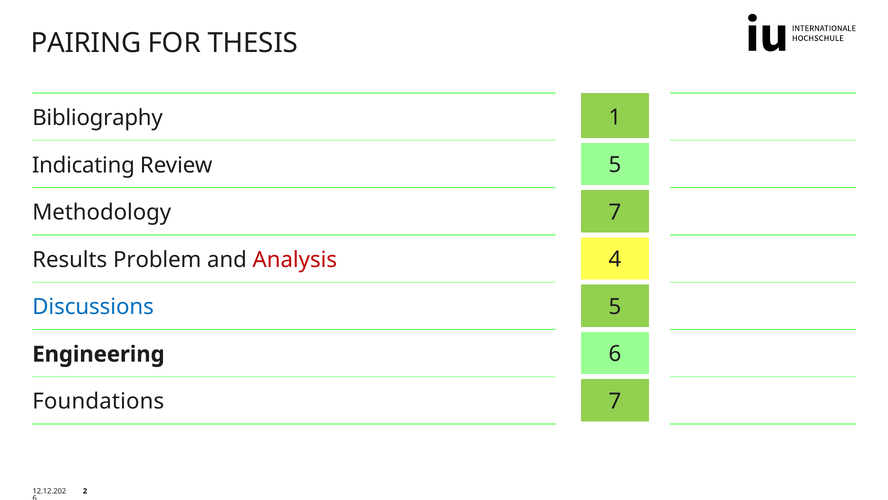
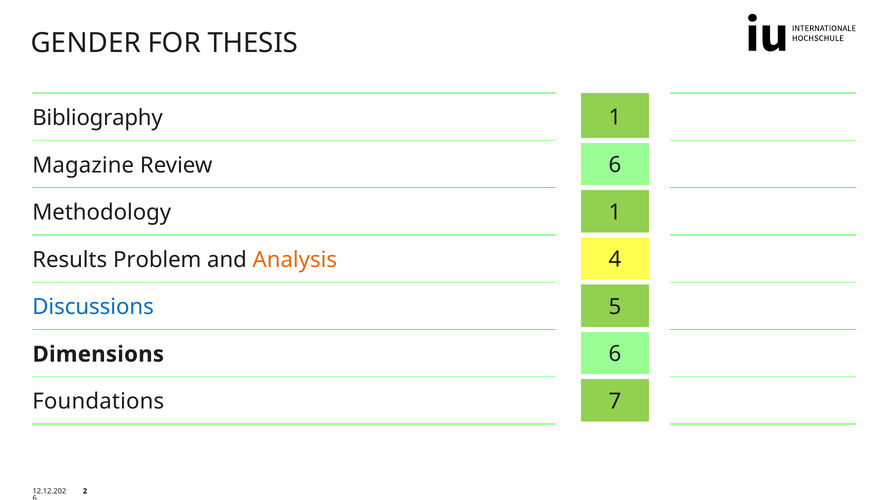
PAIRING: PAIRING -> GENDER (86, 43)
Indicating: Indicating -> Magazine (83, 165)
Review 5: 5 -> 6 (615, 165)
Methodology 7: 7 -> 1 (615, 212)
Analysis colour: red -> orange (295, 260)
Engineering: Engineering -> Dimensions (98, 354)
